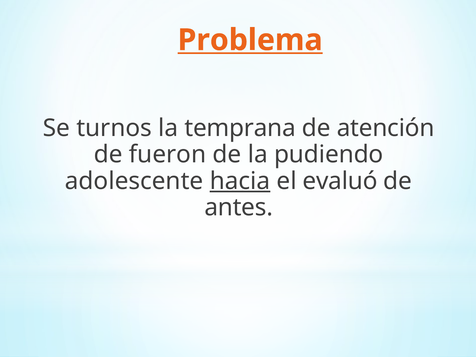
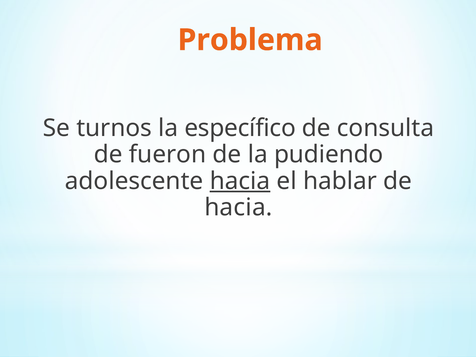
Problema underline: present -> none (250, 40)
temprana: temprana -> específico (240, 128)
atención: atención -> consulta (386, 128)
evaluó: evaluó -> hablar (340, 181)
antes: antes -> hacia (238, 207)
